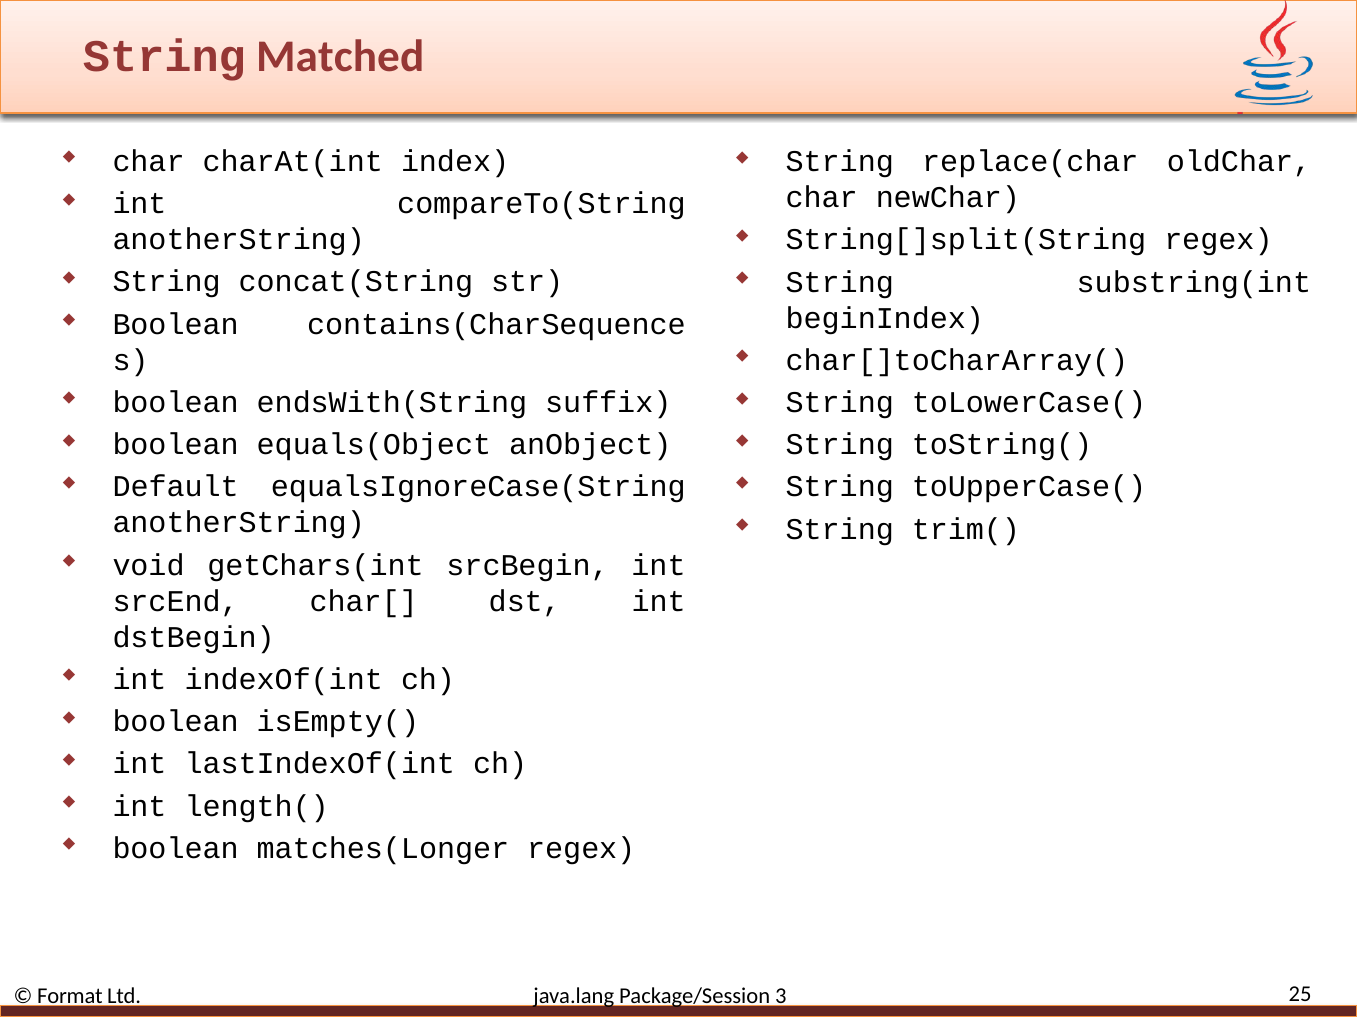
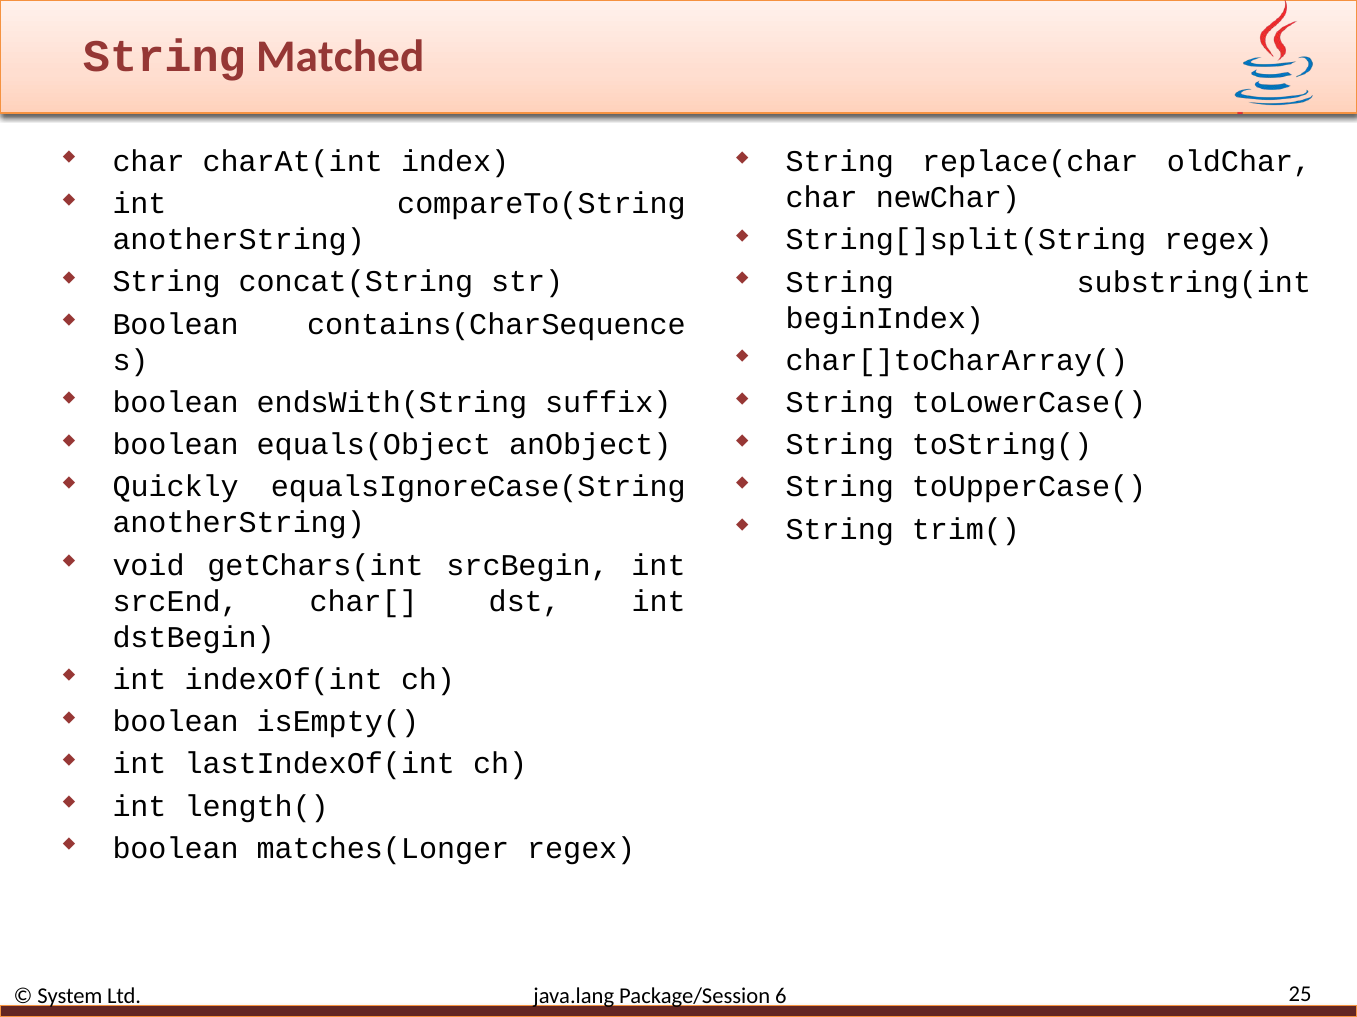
Default: Default -> Quickly (176, 487)
Format: Format -> System (70, 997)
3: 3 -> 6 (781, 997)
